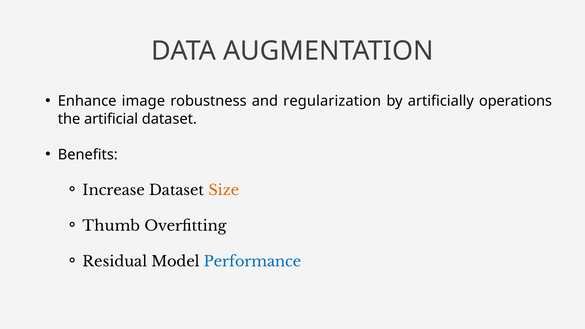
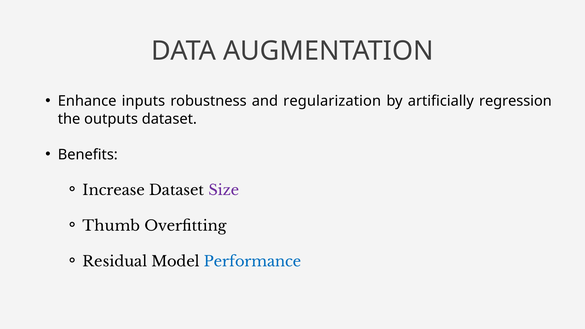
image: image -> inputs (143, 101)
operations: operations -> regression (515, 101)
artificial: artificial -> outputs (111, 119)
Size colour: orange -> purple (224, 190)
